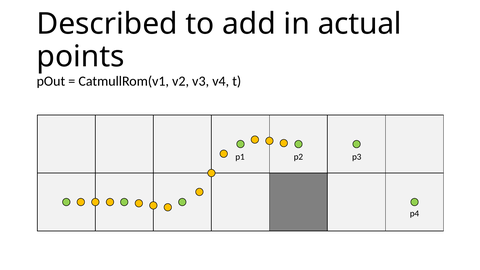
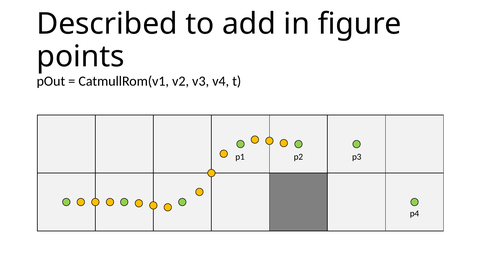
actual: actual -> figure (360, 24)
